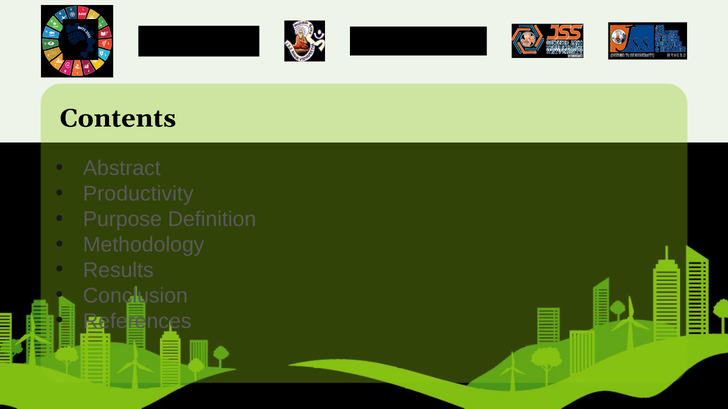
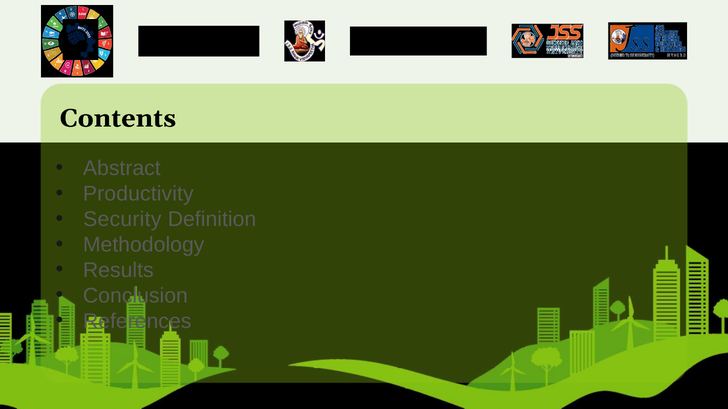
Purpose: Purpose -> Security (122, 220)
